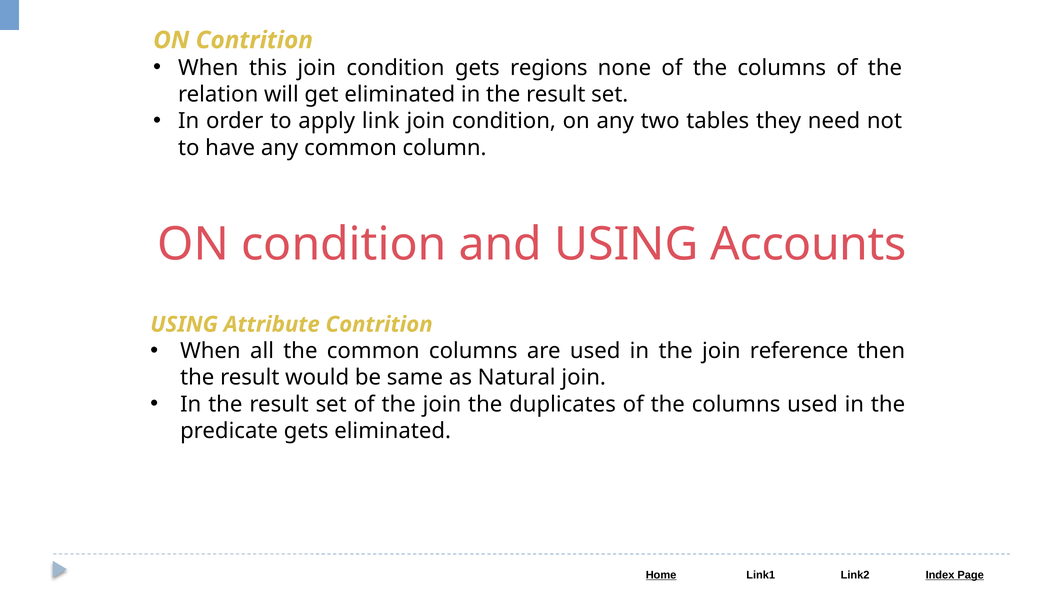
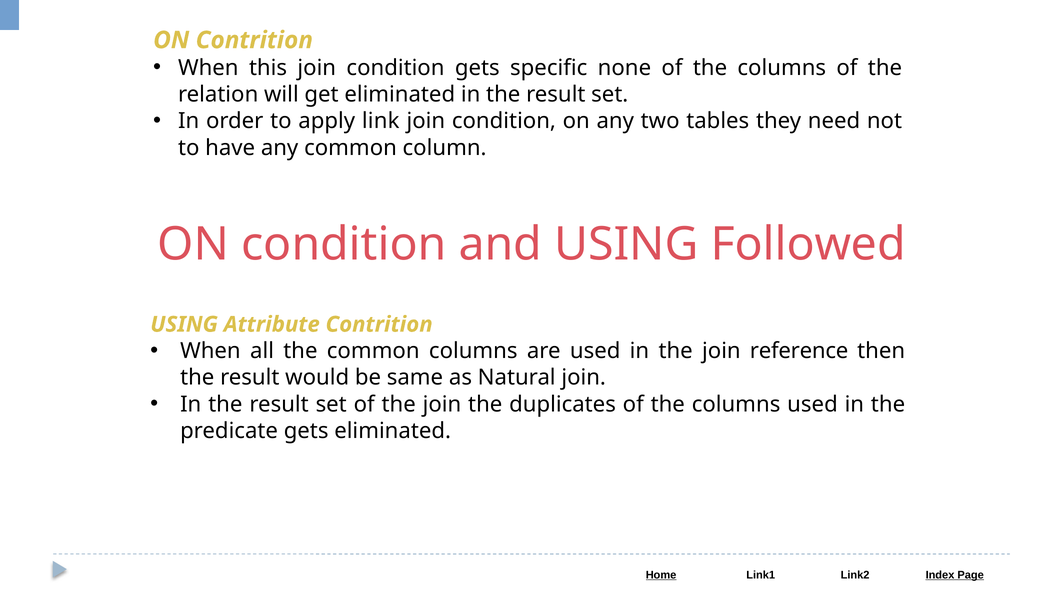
regions: regions -> specific (549, 68)
Accounts: Accounts -> Followed (808, 244)
